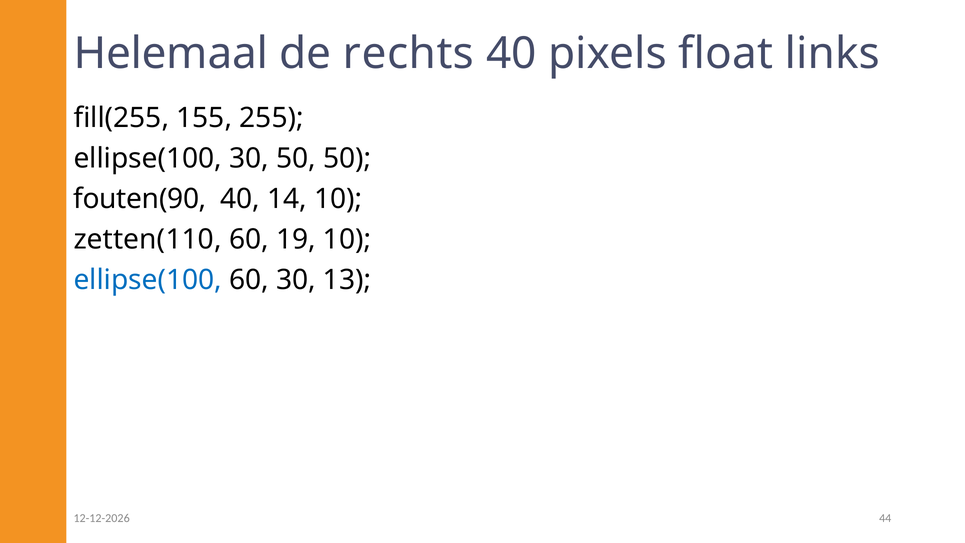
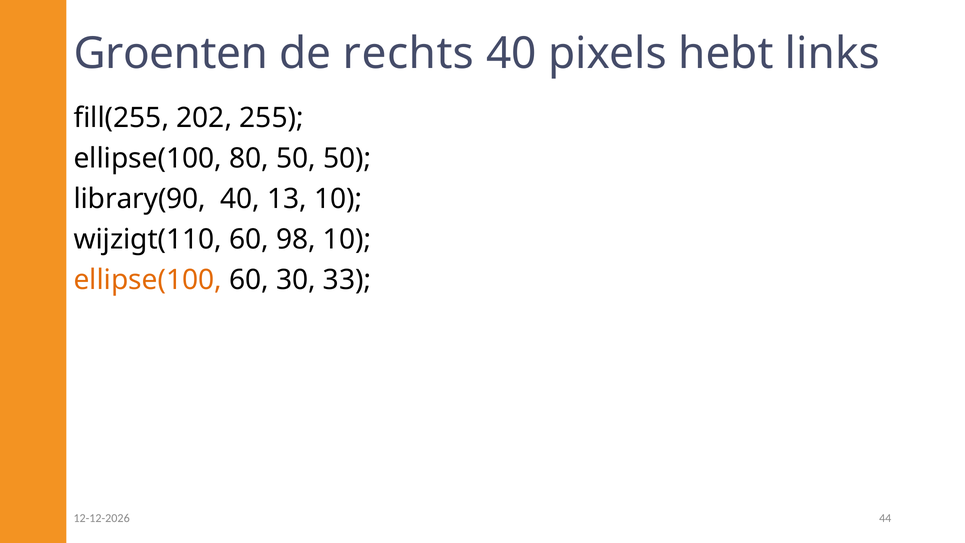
Helemaal: Helemaal -> Groenten (171, 54)
float: float -> hebt (726, 54)
155: 155 -> 202 (204, 118)
ellipse(100 30: 30 -> 80 (249, 158)
fouten(90: fouten(90 -> library(90 (140, 199)
14: 14 -> 13 (287, 199)
zetten(110: zetten(110 -> wijzigt(110 (148, 239)
19: 19 -> 98 (296, 239)
ellipse(100 colour: blue -> orange (148, 280)
13: 13 -> 33 (347, 280)
